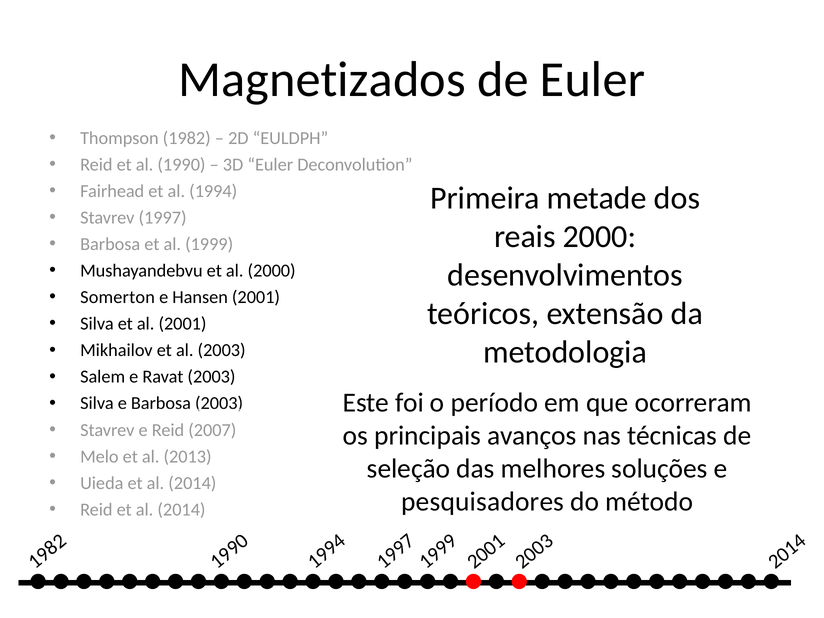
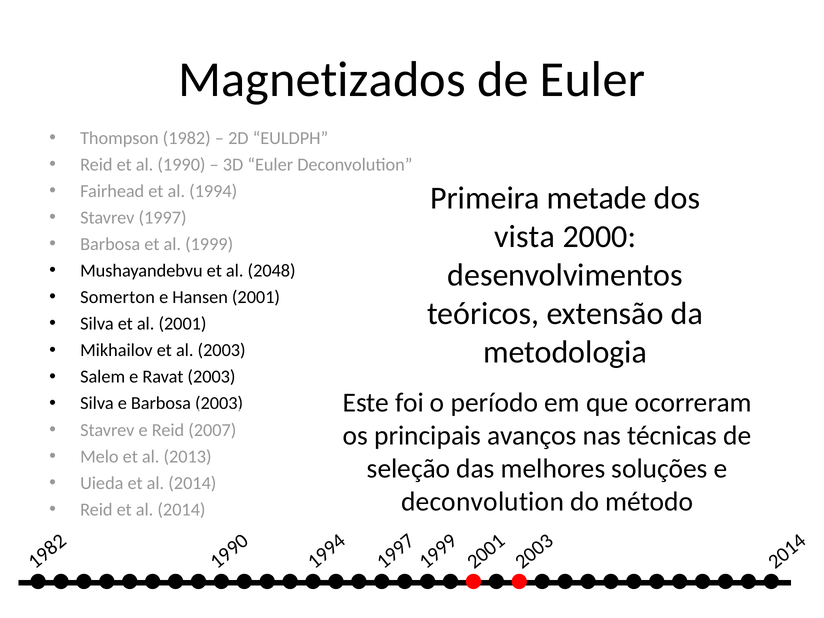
reais: reais -> vista (525, 237)
al 2000: 2000 -> 2048 (272, 271)
pesquisadores: pesquisadores -> deconvolution (483, 502)
